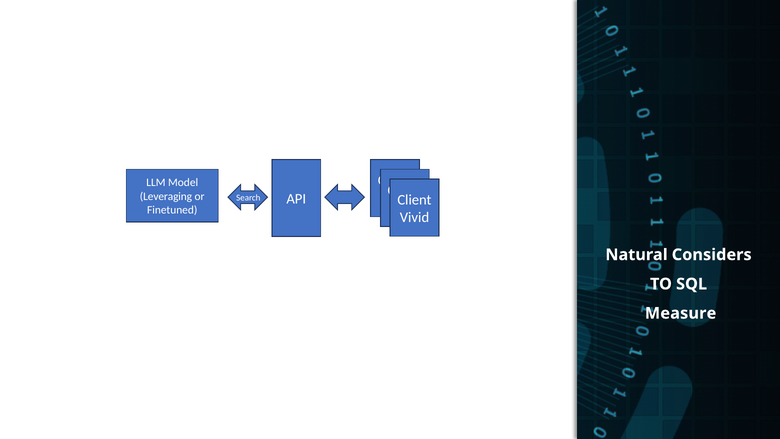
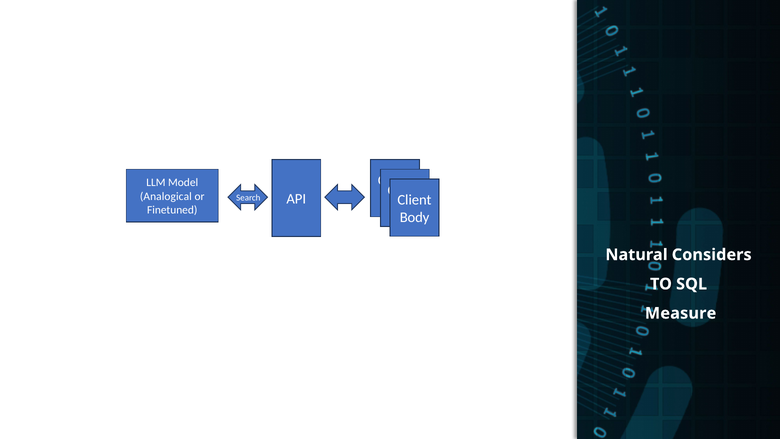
Leveraging: Leveraging -> Analogical (166, 196)
Vivid: Vivid -> Body (415, 217)
